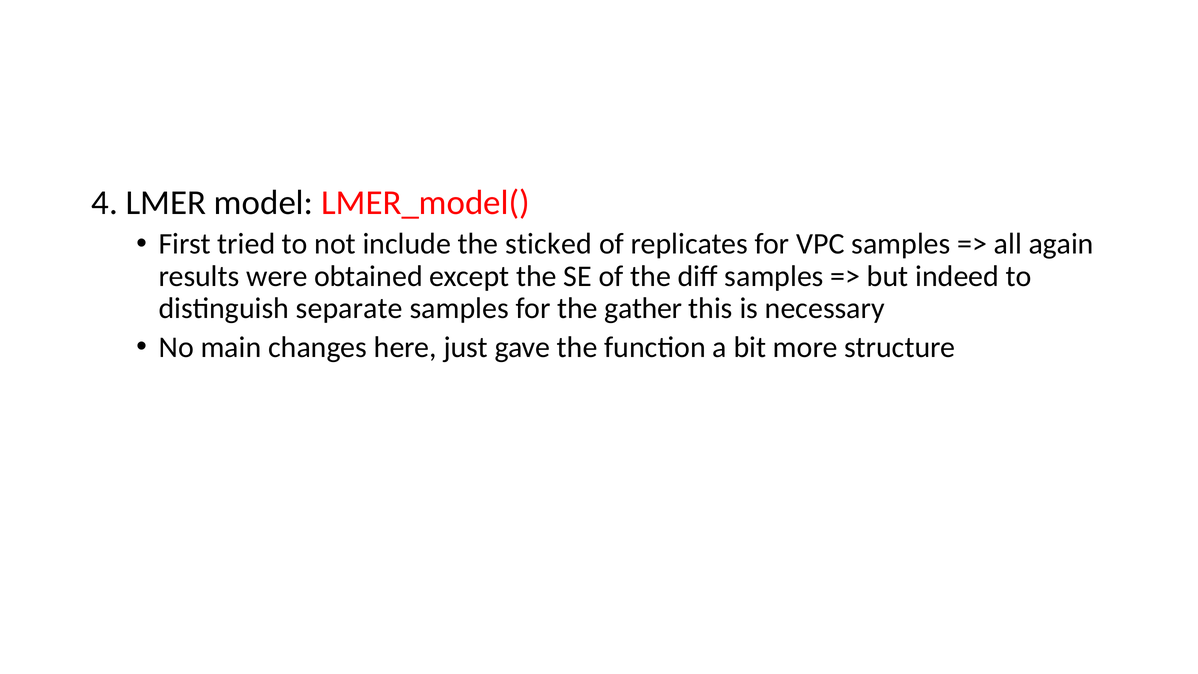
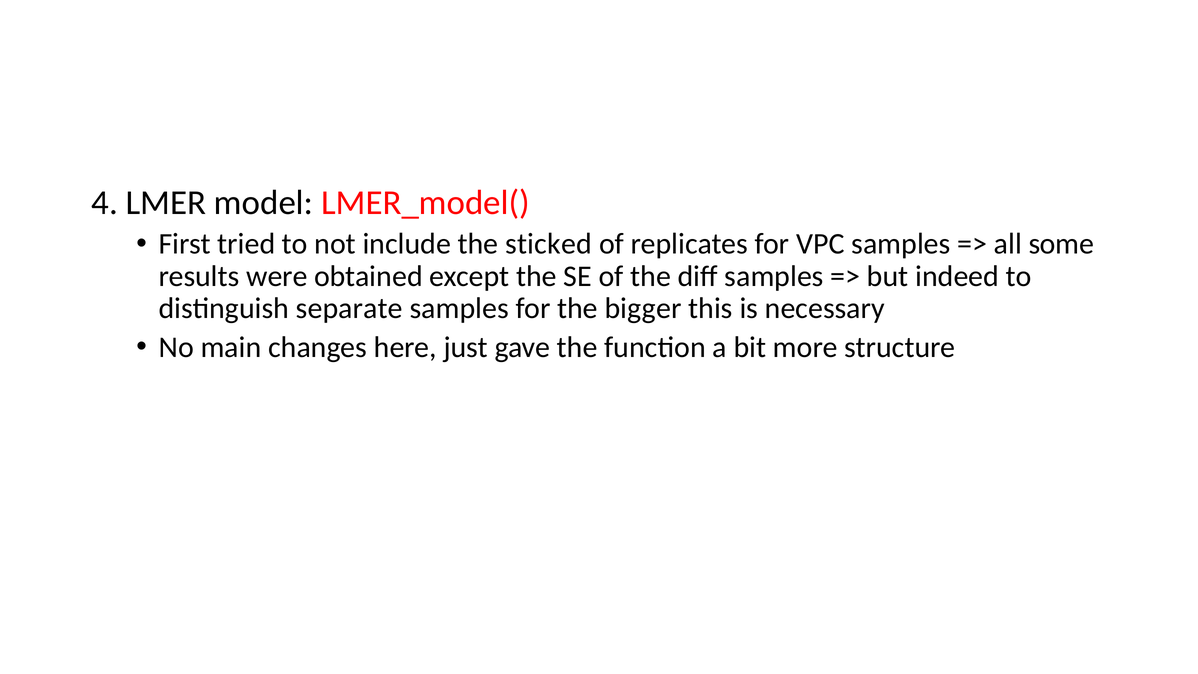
again: again -> some (1061, 244)
gather: gather -> bigger (643, 309)
